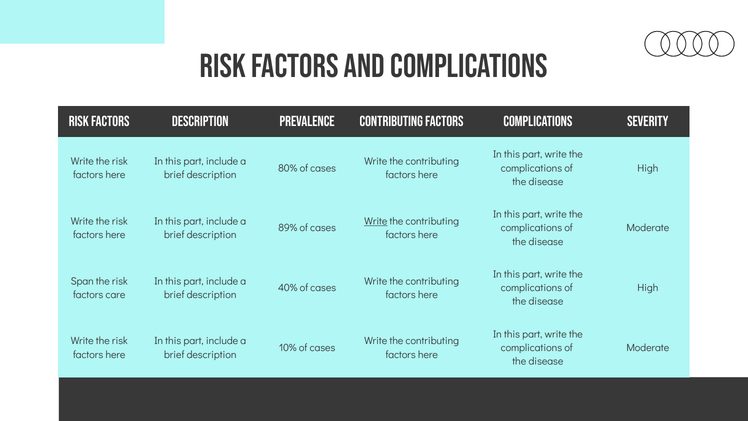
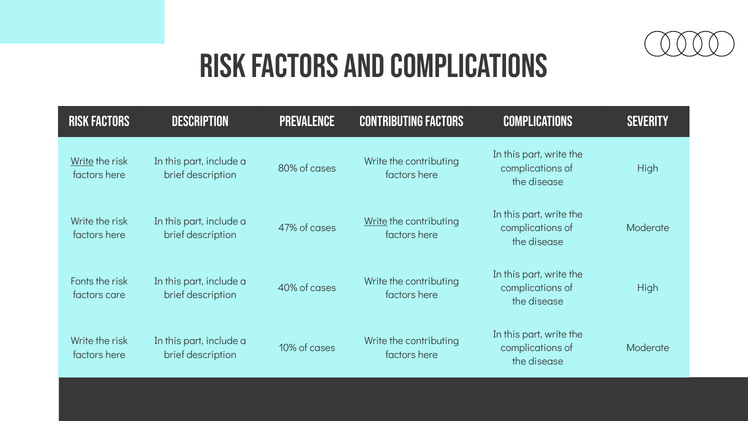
Write underline: none -> present (82, 161)
89%: 89% -> 47% (288, 228)
Span: Span -> Fonts (82, 281)
